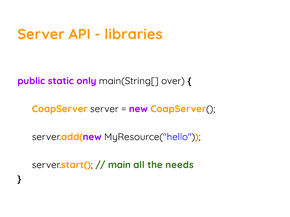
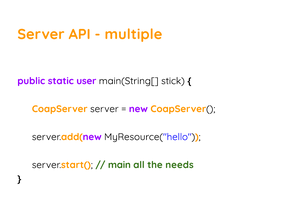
libraries: libraries -> multiple (133, 34)
only: only -> user (86, 81)
over: over -> stick (173, 81)
